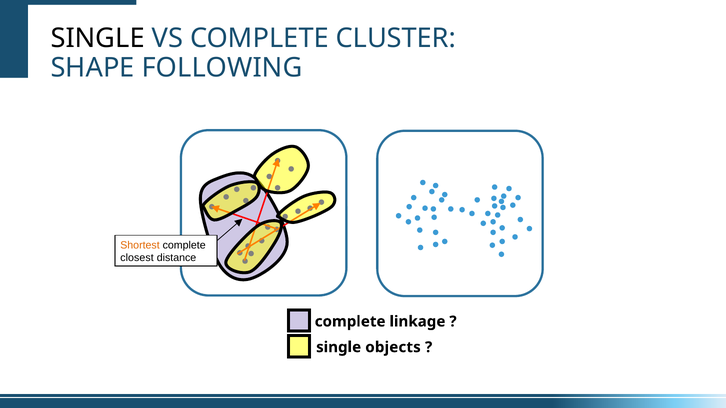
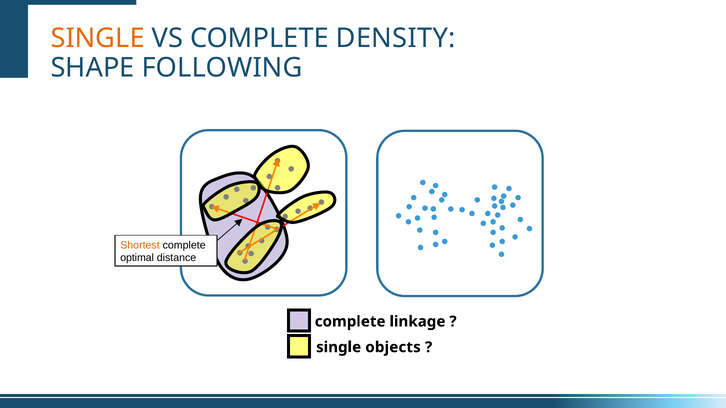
SINGLE colour: black -> orange (98, 38)
CLUSTER: CLUSTER -> DENSITY (396, 38)
closest: closest -> optimal (137, 258)
